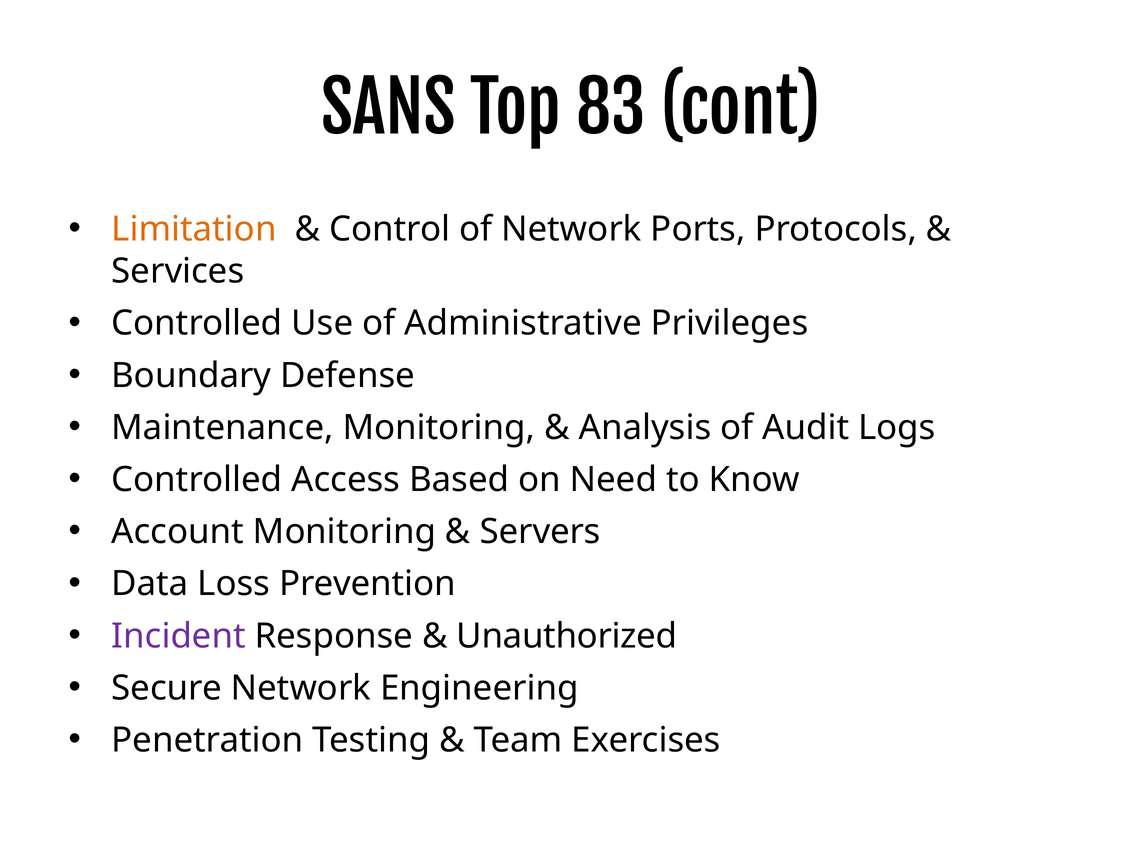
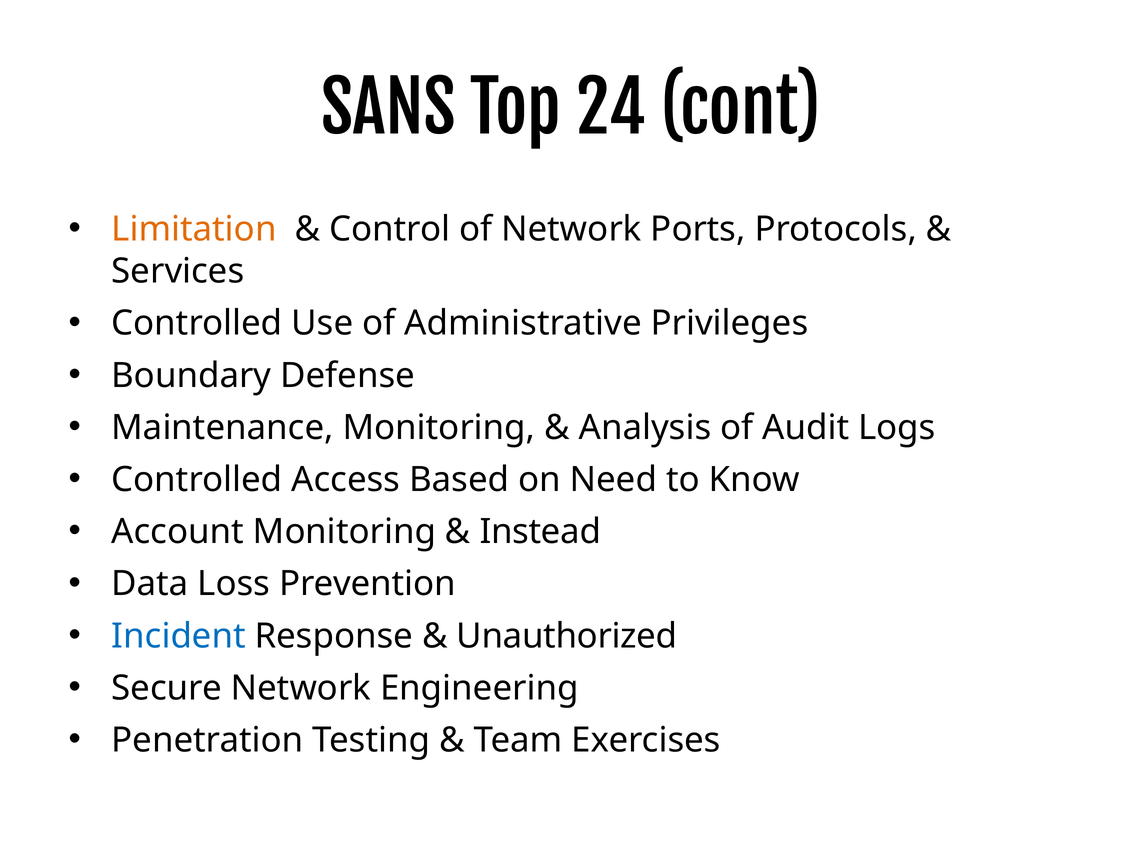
83: 83 -> 24 (611, 111)
Servers: Servers -> Instead (540, 531)
Incident colour: purple -> blue (179, 635)
